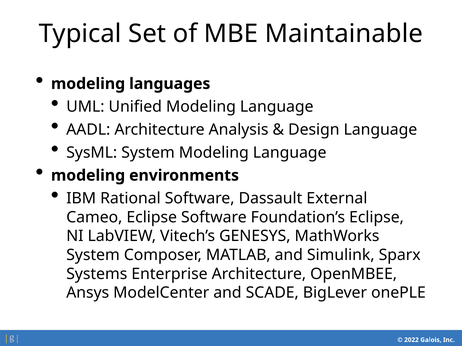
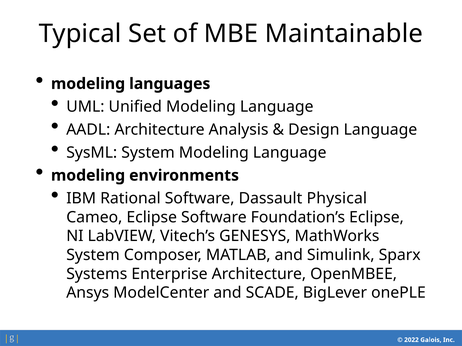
External: External -> Physical (337, 199)
